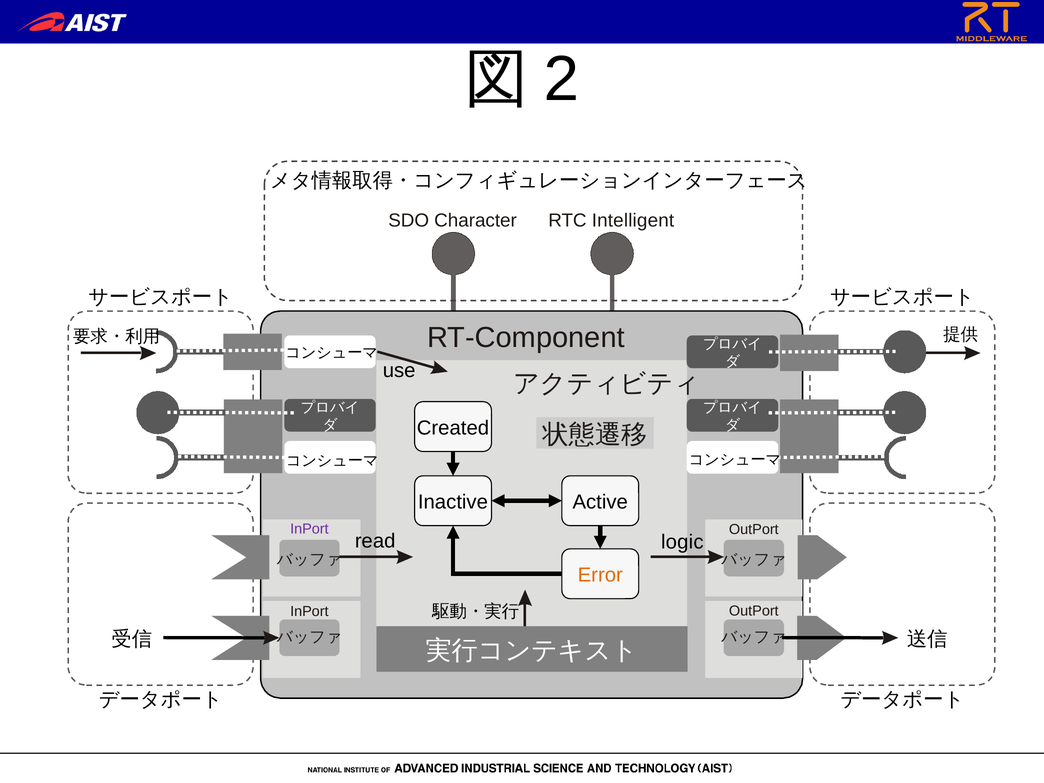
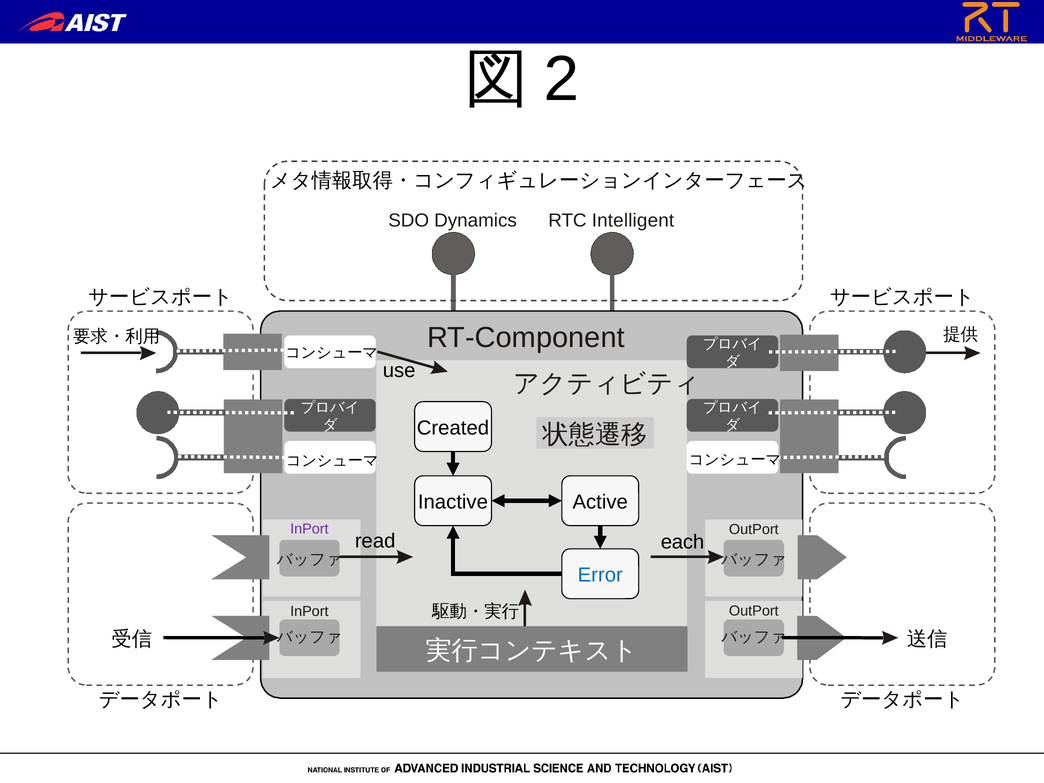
Character: Character -> Dynamics (476, 221)
logic: logic -> each (682, 542)
Error colour: orange -> blue (600, 575)
